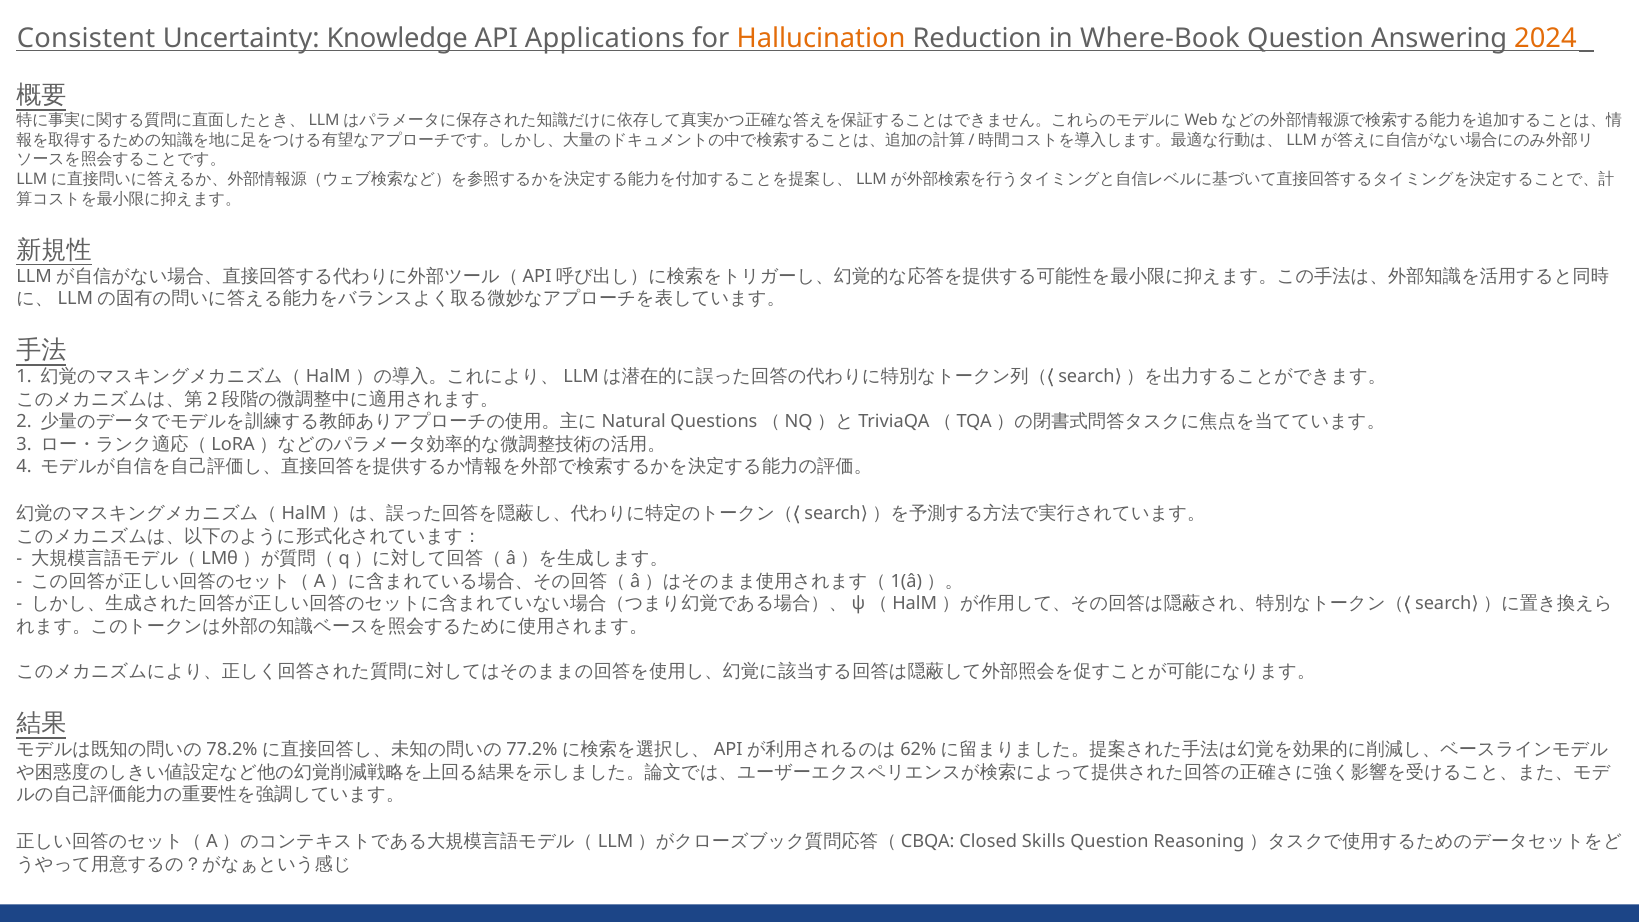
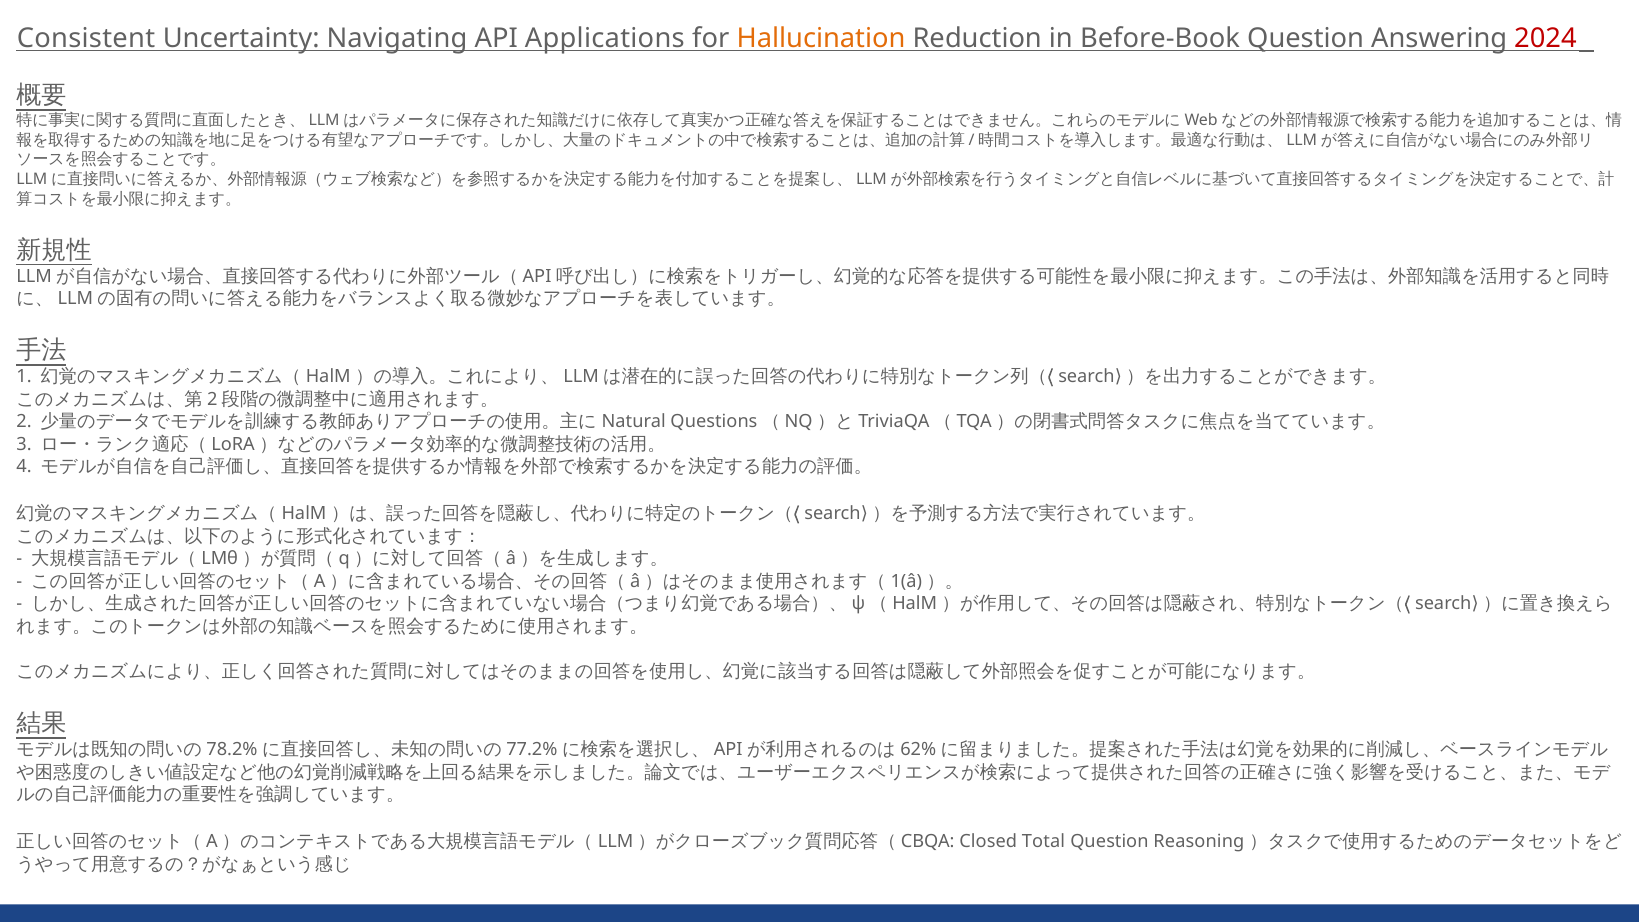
Knowledge: Knowledge -> Navigating (397, 38)
Where-Book: Where-Book -> Before-Book (1160, 38)
2024 colour: orange -> red (1545, 38)
Skills: Skills -> Total (1044, 842)
